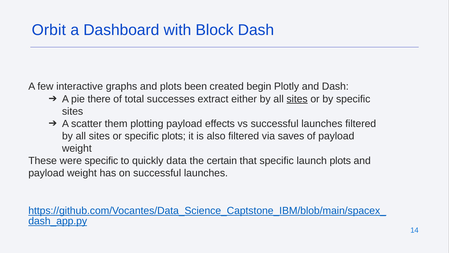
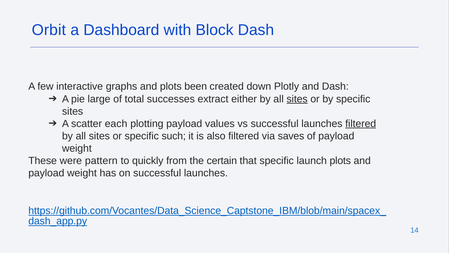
begin: begin -> down (259, 86)
there: there -> large (99, 99)
them: them -> each (116, 123)
effects: effects -> values (220, 123)
filtered underline: none -> present (361, 123)
specific plots: plots -> such (174, 136)
were specific: specific -> pattern (101, 160)
data: data -> from (177, 160)
